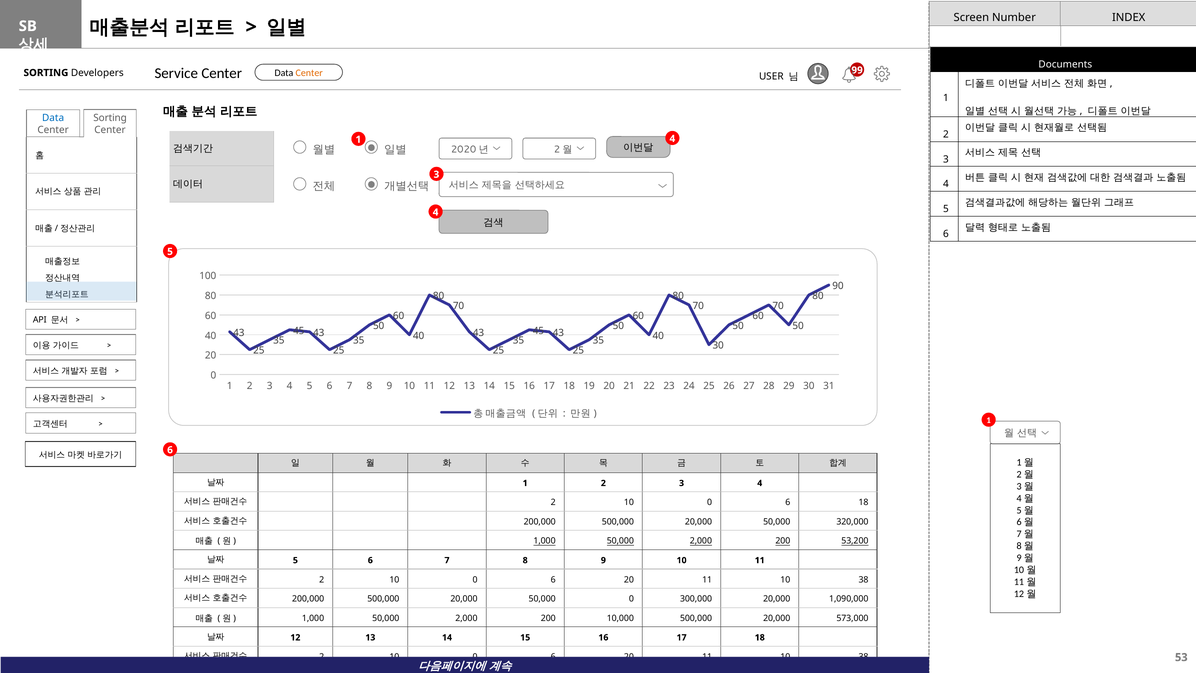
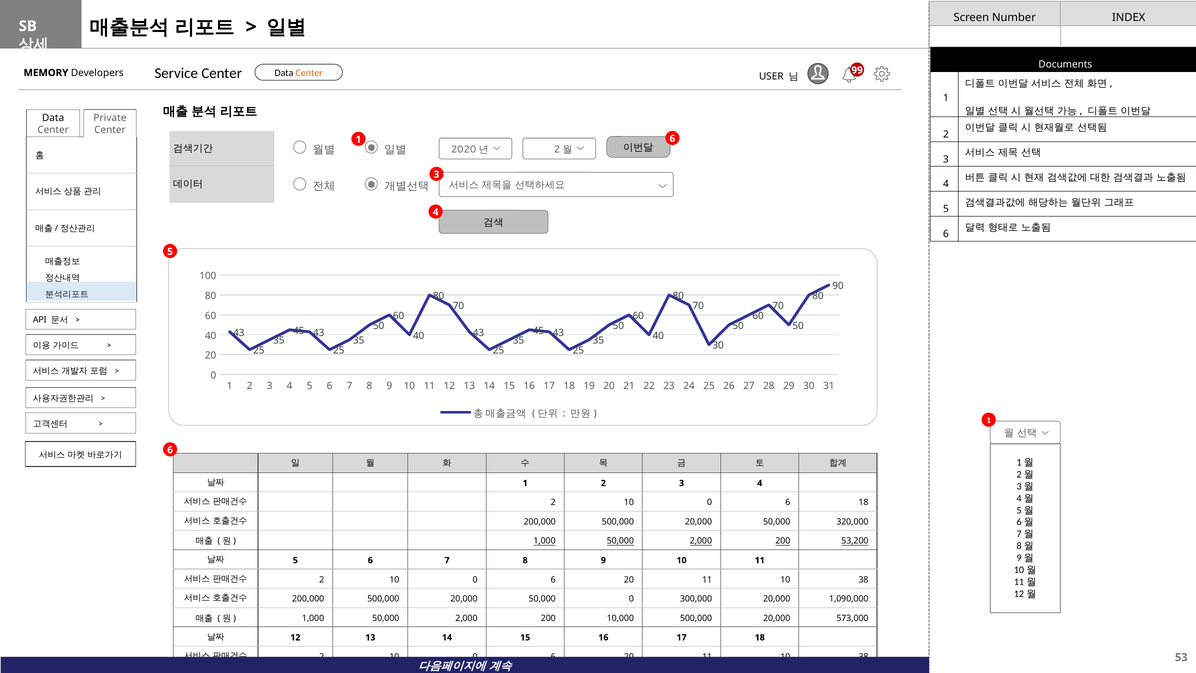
SORTING: SORTING -> MEMORY (46, 73)
Sorting: Sorting -> Private (110, 118)
Data colour: blue -> black (53, 118)
1 4: 4 -> 6 (672, 139)
